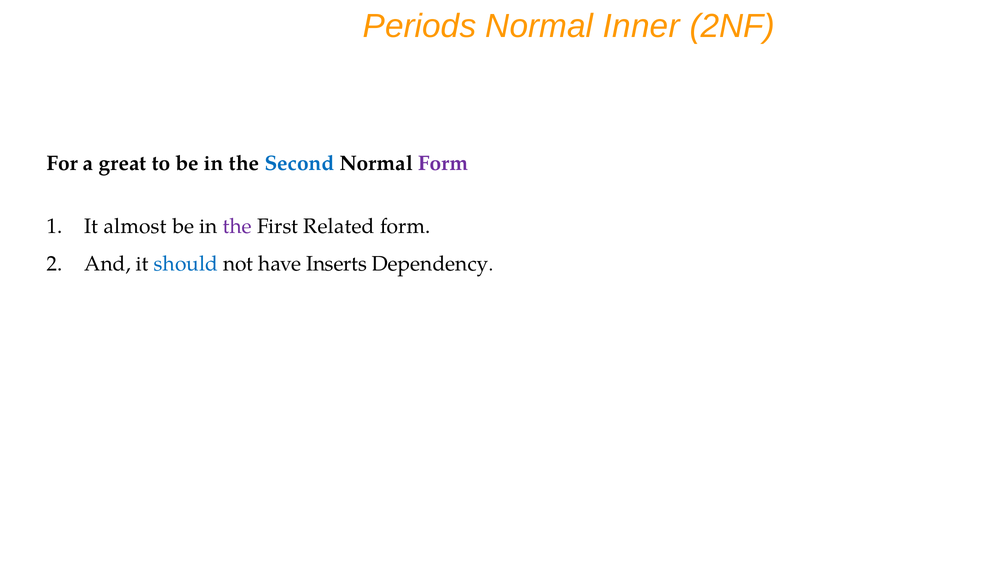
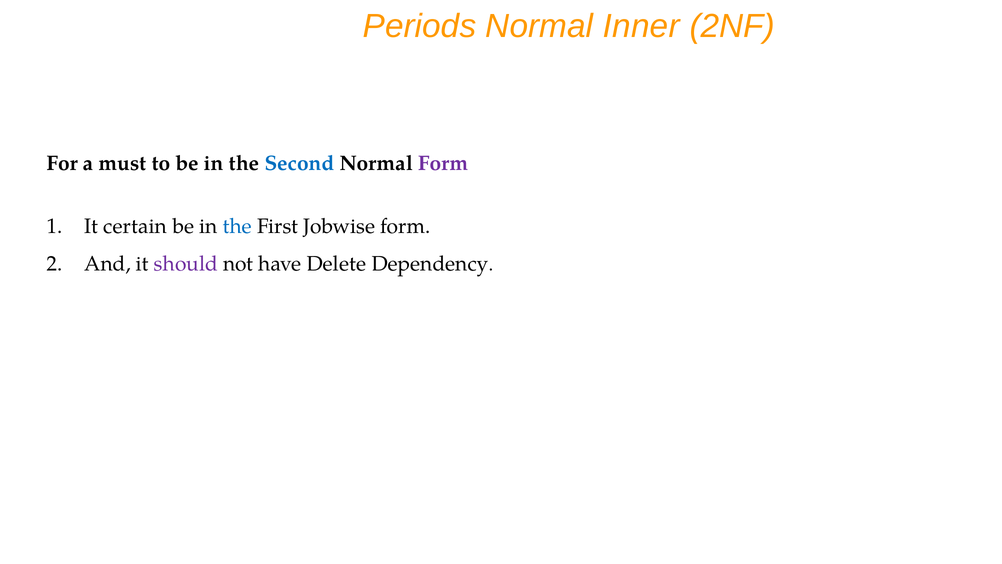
great: great -> must (123, 163)
almost: almost -> certain (135, 226)
the colour: purple -> blue (237, 226)
Related: Related -> Jobwise (339, 226)
should colour: blue -> purple (186, 264)
Inserts: Inserts -> Delete (336, 264)
